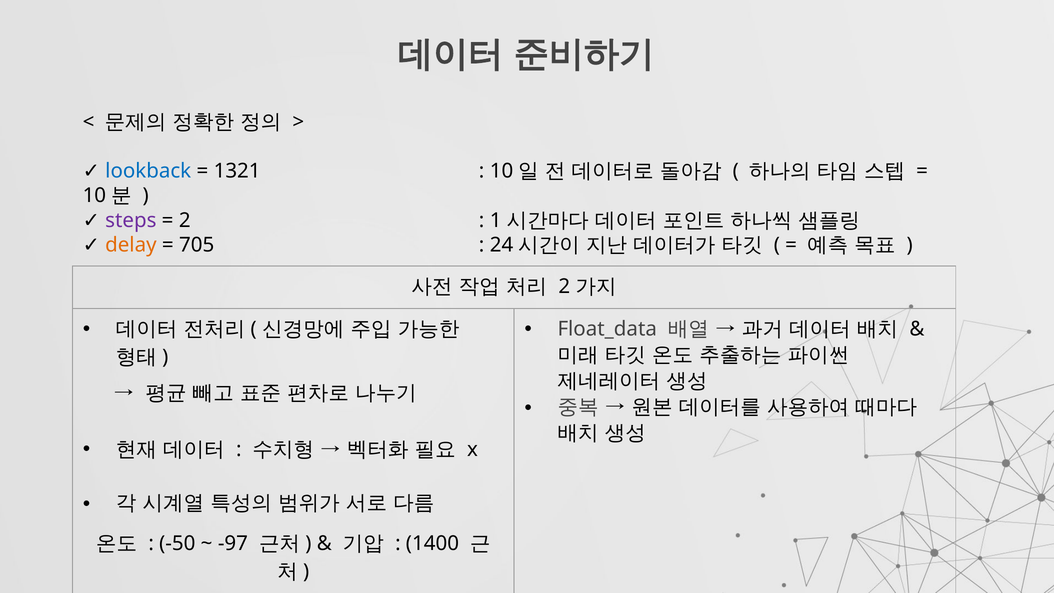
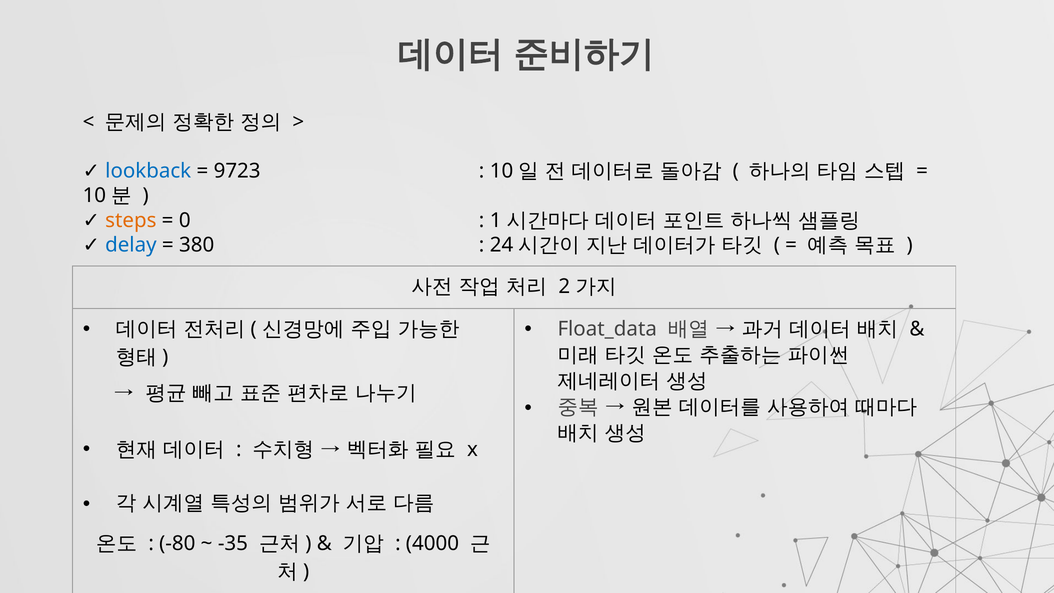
1321: 1321 -> 9723 (237, 171)
steps colour: purple -> orange (131, 220)
2: 2 -> 0 (185, 220)
delay colour: orange -> blue (131, 245)
705: 705 -> 380 (197, 245)
-50: -50 -> -80 (177, 543)
-97: -97 -> -35 (233, 543)
1400: 1400 -> 4000 (432, 543)
